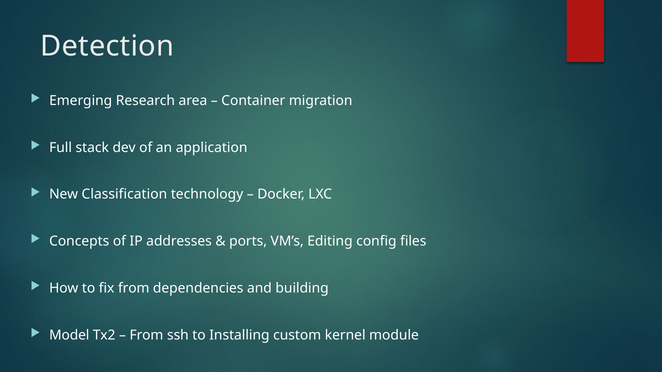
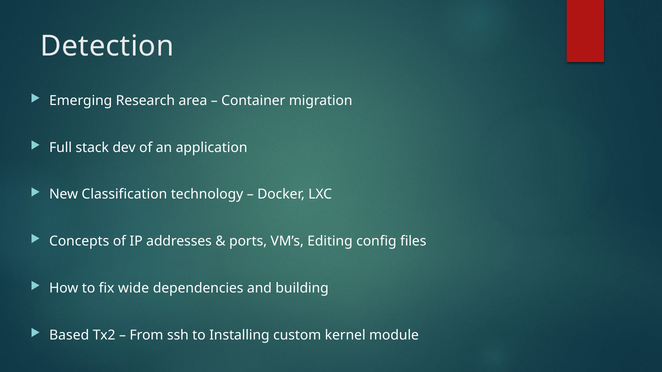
fix from: from -> wide (134, 288)
Model: Model -> Based (69, 335)
